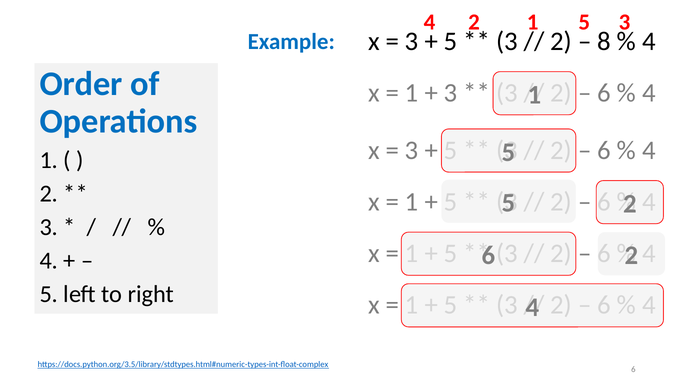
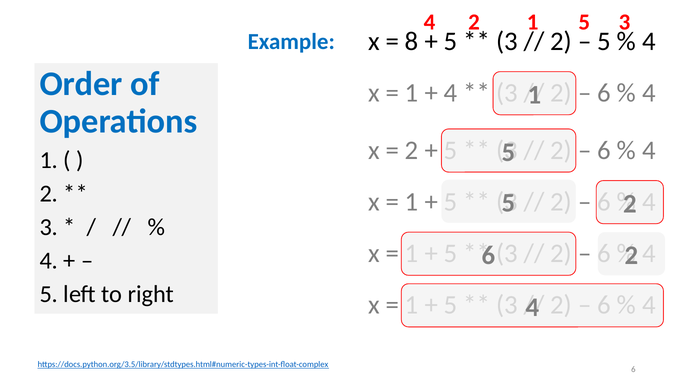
3: 3 -> 8 (412, 41)
8: 8 -> 5 (604, 41)
3: 3 -> 4 (451, 93)
3: 3 -> 2 (412, 150)
